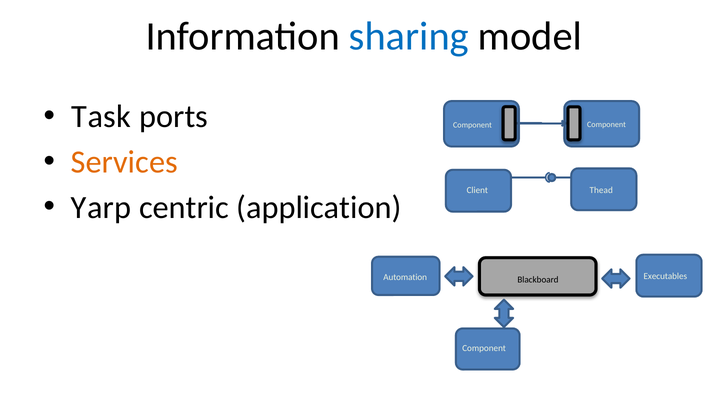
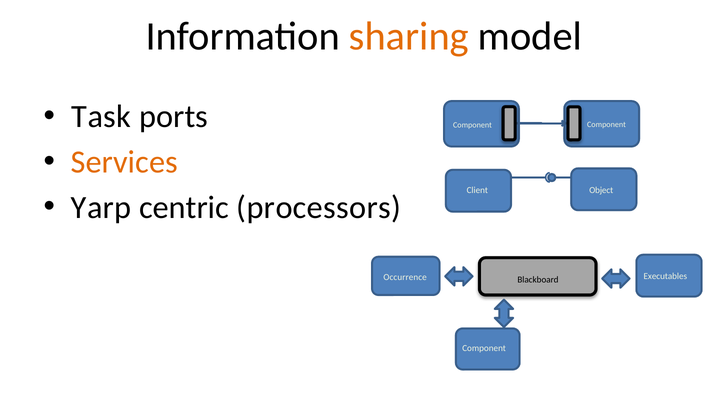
sharing colour: blue -> orange (409, 36)
Thead: Thead -> Object (601, 190)
application: application -> processors (319, 207)
Automation: Automation -> Occurrence (405, 277)
